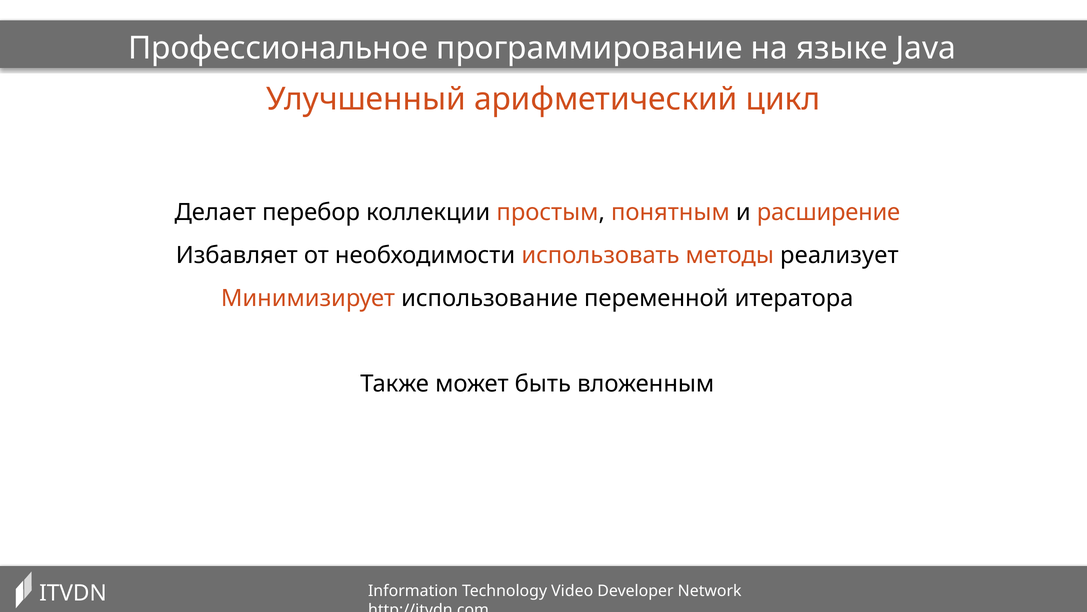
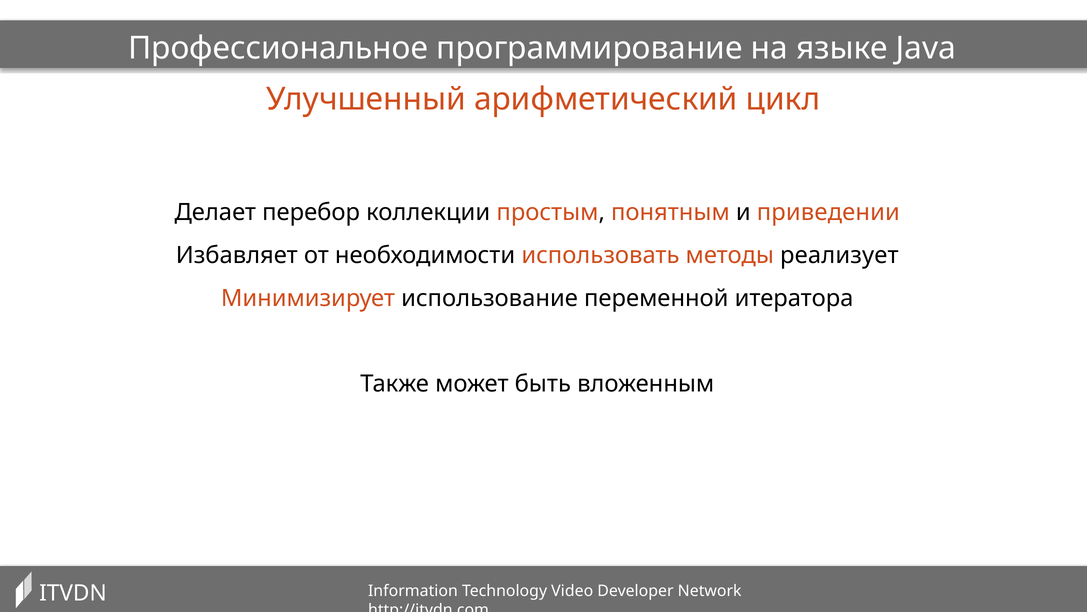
расширение: расширение -> приведении (828, 212)
